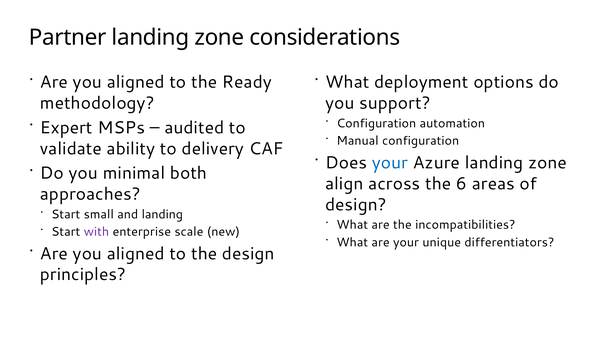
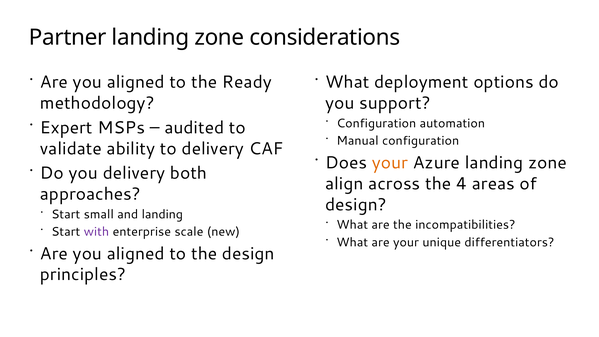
your colour: blue -> orange (390, 163)
you minimal: minimal -> delivery (134, 173)
6: 6 -> 4 (461, 184)
